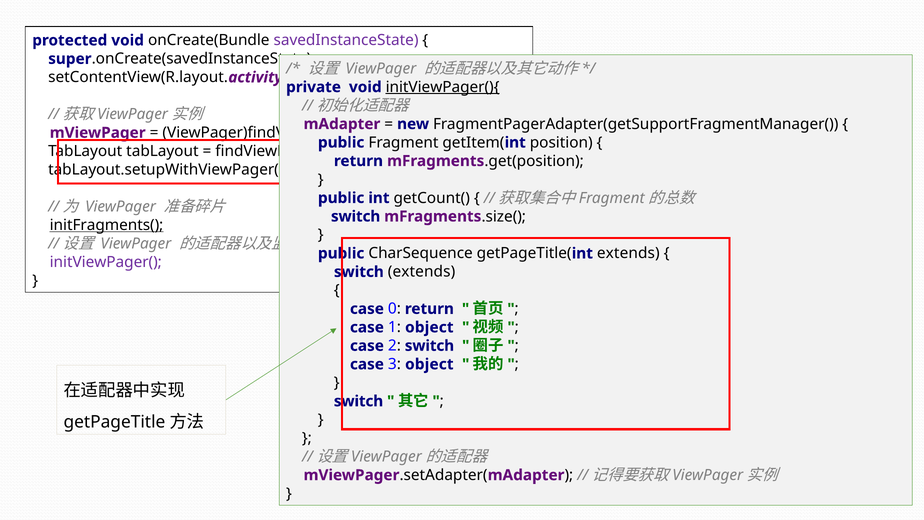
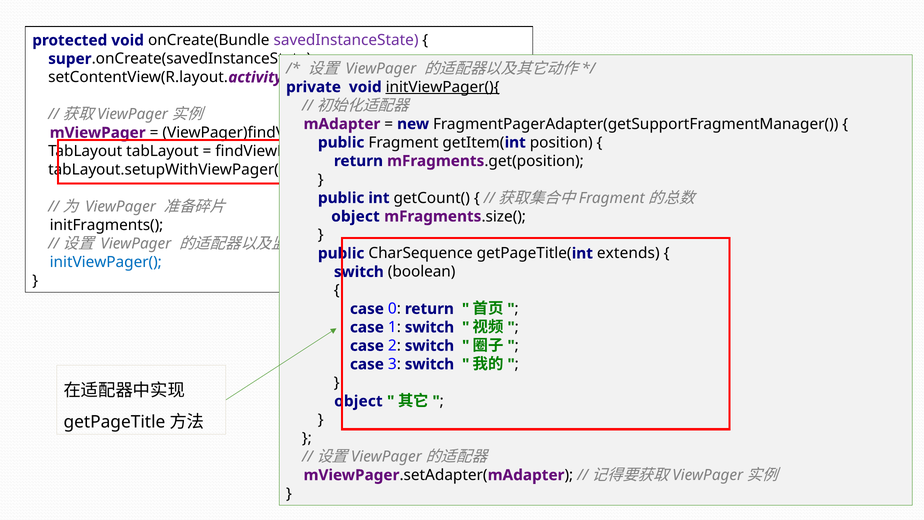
switch: switch -> object (355, 216)
initFragments( underline: present -> none (107, 225)
initViewPager( colour: purple -> blue (106, 262)
switch extends: extends -> boolean (422, 272)
1 object: object -> switch (429, 327)
3 object: object -> switch (429, 364)
switch: switch -> object (358, 401)
